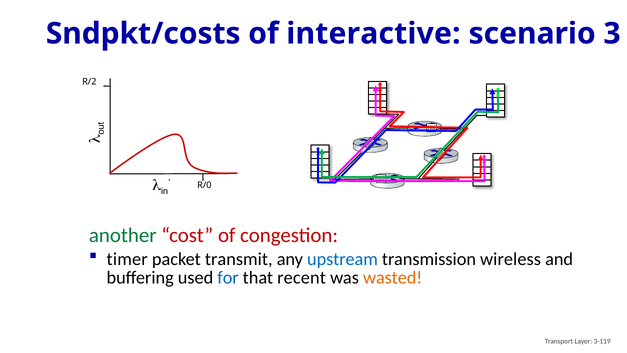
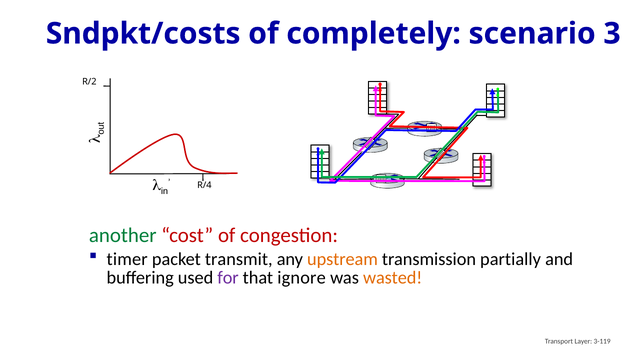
interactive: interactive -> completely (374, 34)
R/0: R/0 -> R/4 (204, 185)
upstream colour: blue -> orange (342, 259)
wireless: wireless -> partially (511, 259)
for colour: blue -> purple (228, 277)
recent: recent -> ignore (302, 277)
